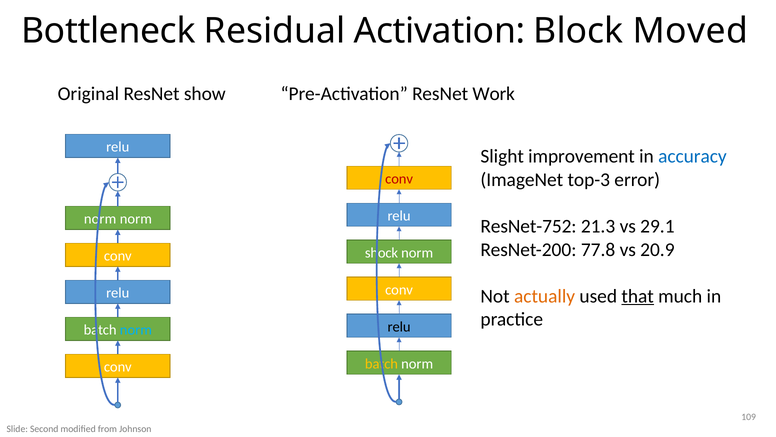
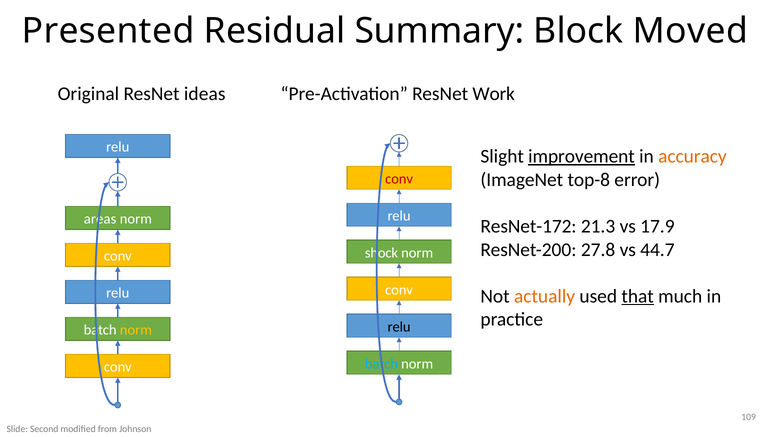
Bottleneck: Bottleneck -> Presented (108, 31)
Activation: Activation -> Summary (439, 31)
show: show -> ideas (205, 94)
improvement underline: none -> present (582, 156)
accuracy colour: blue -> orange (692, 156)
top-3: top-3 -> top-8 (589, 180)
norm: norm -> areas (100, 219)
ResNet-752: ResNet-752 -> ResNet-172 (528, 226)
29.1: 29.1 -> 17.9 (657, 226)
77.8: 77.8 -> 27.8 (598, 249)
20.9: 20.9 -> 44.7 (657, 249)
norm colour: light blue -> yellow (136, 329)
batch colour: yellow -> light blue (381, 363)
